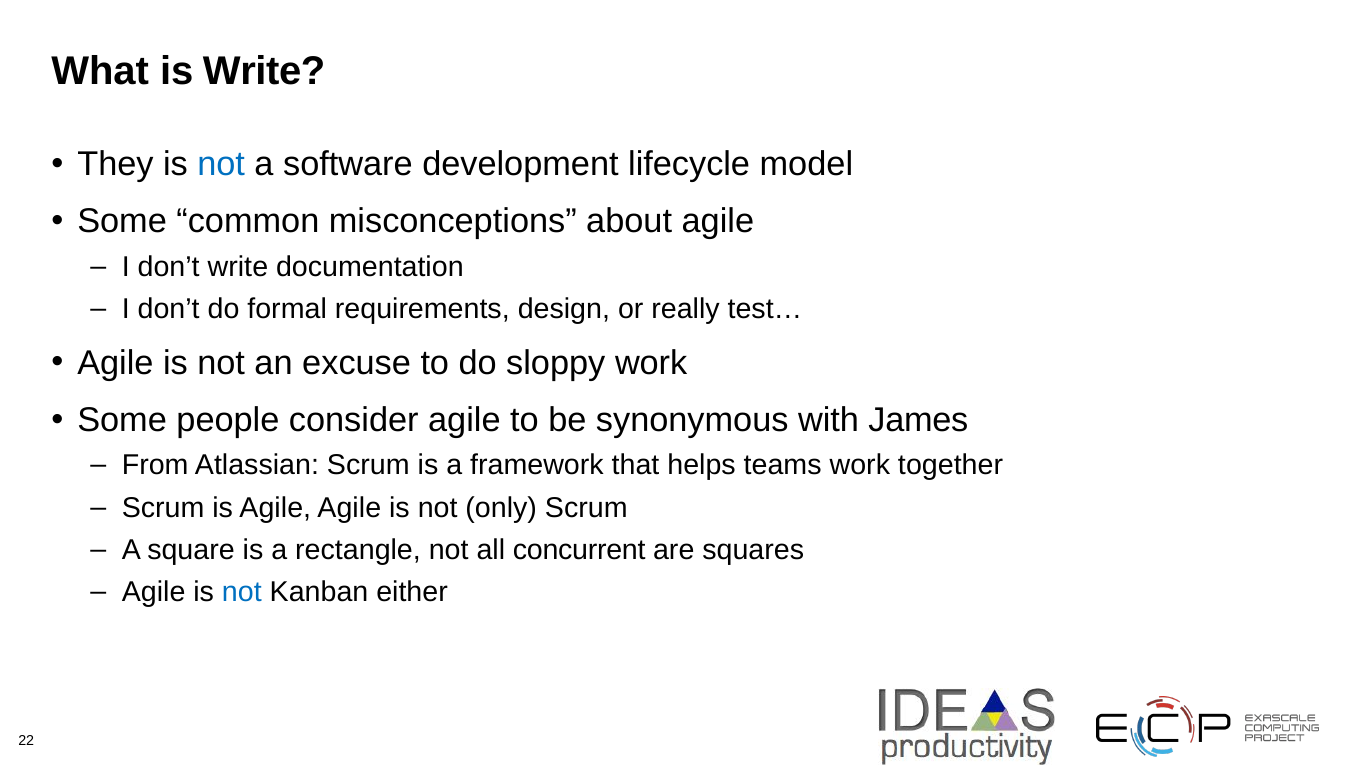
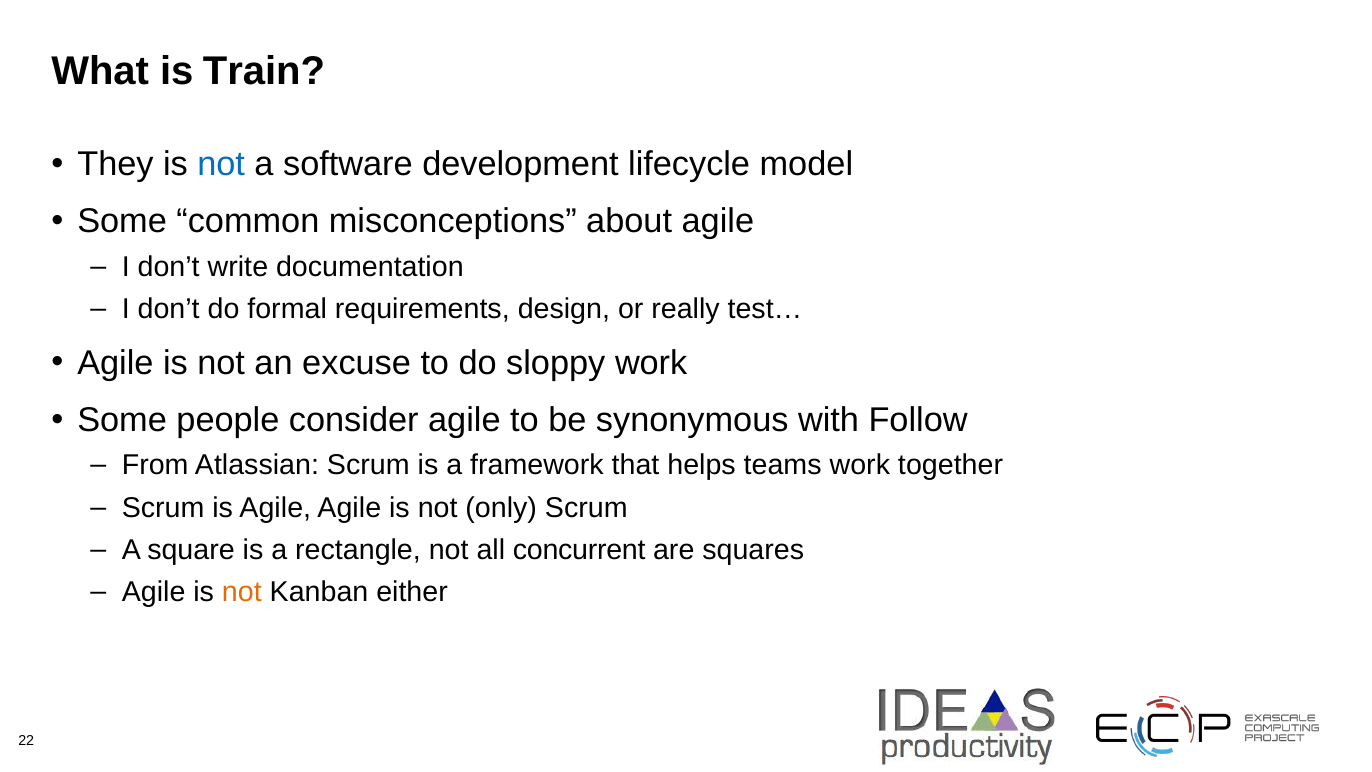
is Write: Write -> Train (264, 71)
James: James -> Follow (918, 420)
not colour: blue -> orange (242, 592)
